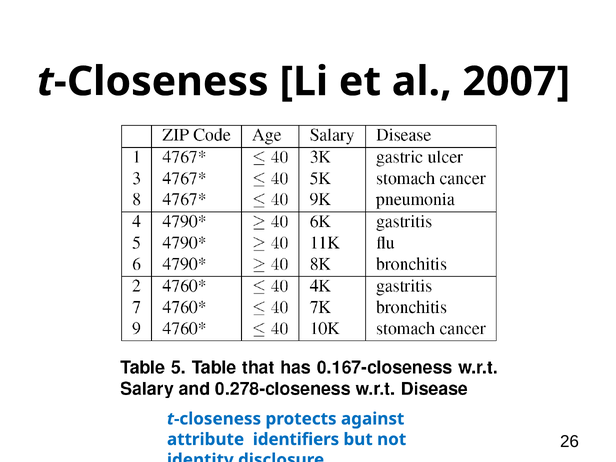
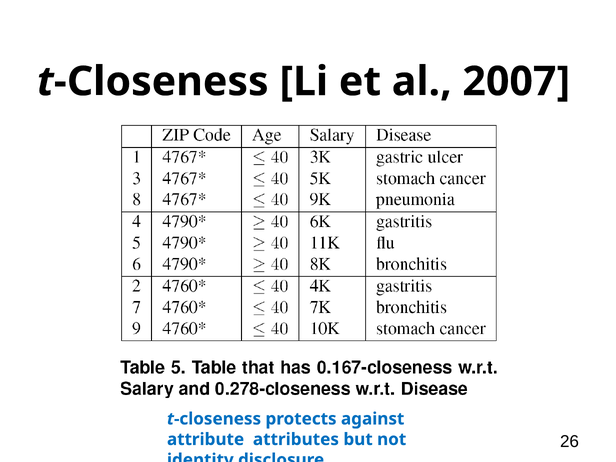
identifiers: identifiers -> attributes (296, 439)
